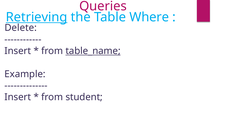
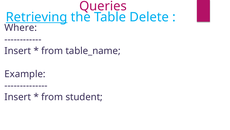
Where: Where -> Delete (149, 17)
Delete: Delete -> Where (21, 28)
table_name underline: present -> none (93, 51)
